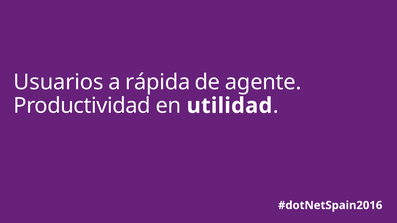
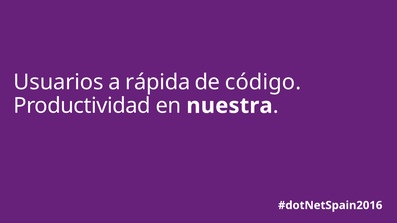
agente: agente -> código (263, 82)
utilidad: utilidad -> nuestra (229, 106)
